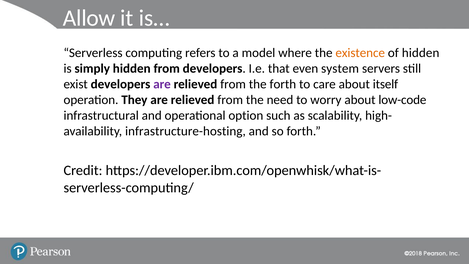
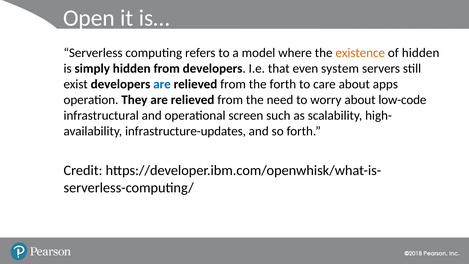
Allow: Allow -> Open (89, 18)
are colour: purple -> blue (162, 84)
itself: itself -> apps (385, 84)
option: option -> screen (246, 115)
infrastructure-hosting: infrastructure-hosting -> infrastructure-updates (186, 131)
